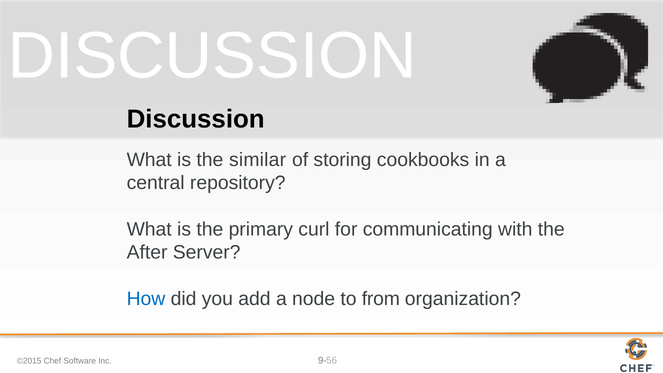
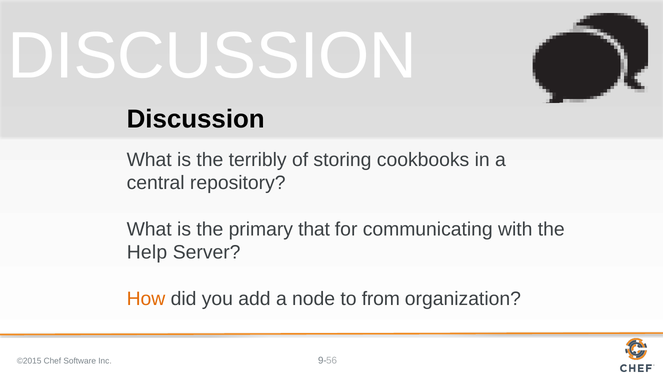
similar: similar -> terribly (258, 160)
curl: curl -> that (314, 229)
After: After -> Help (147, 253)
How colour: blue -> orange (146, 299)
